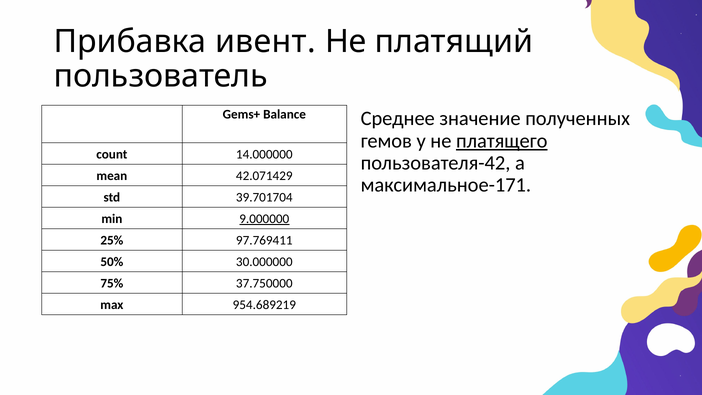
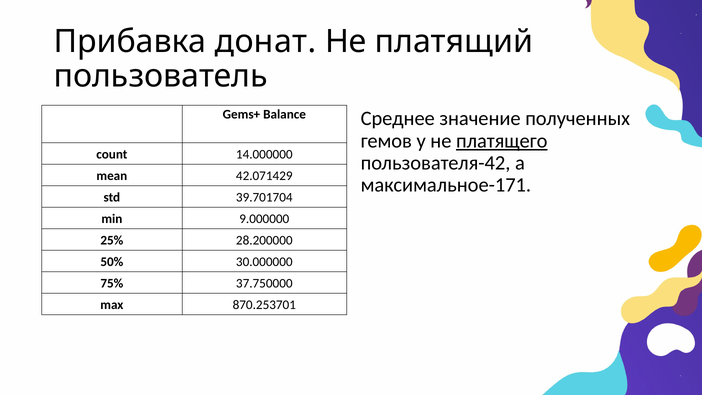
ивент: ивент -> донат (265, 42)
9.000000 underline: present -> none (264, 219)
97.769411: 97.769411 -> 28.200000 (264, 240)
954.689219: 954.689219 -> 870.253701 (264, 305)
